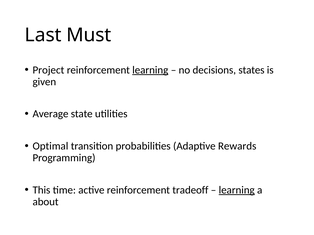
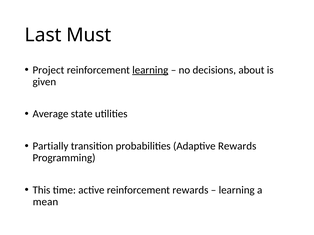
states: states -> about (251, 70)
Optimal: Optimal -> Partially (50, 146)
reinforcement tradeoff: tradeoff -> rewards (190, 190)
learning underline: present -> none (237, 190)
about: about -> mean (45, 202)
